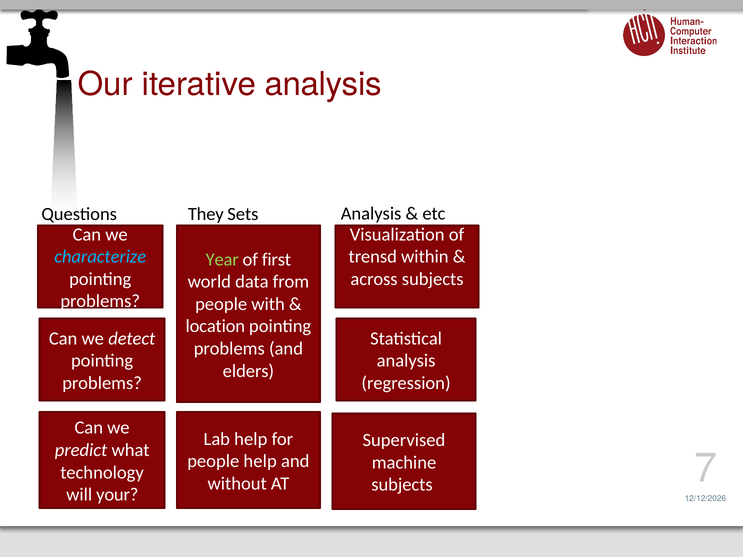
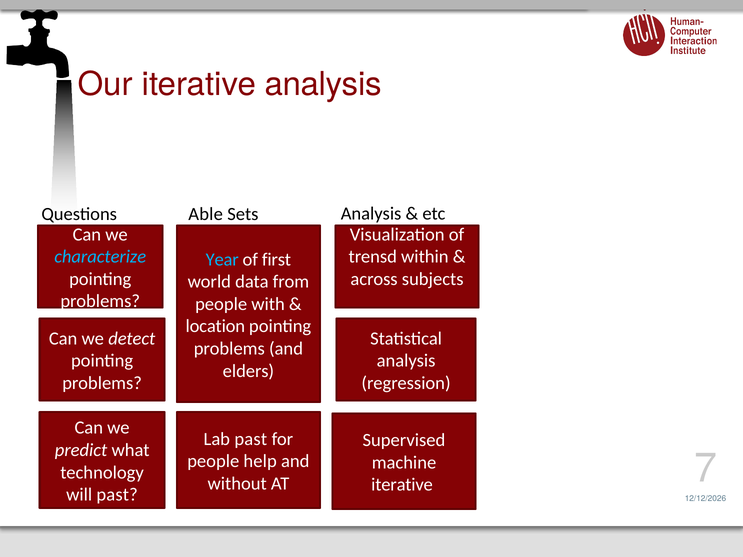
They: They -> Able (206, 214)
Year colour: light green -> light blue (222, 260)
Lab help: help -> past (251, 439)
subjects: subjects -> iterative (402, 485)
will your: your -> past (117, 495)
